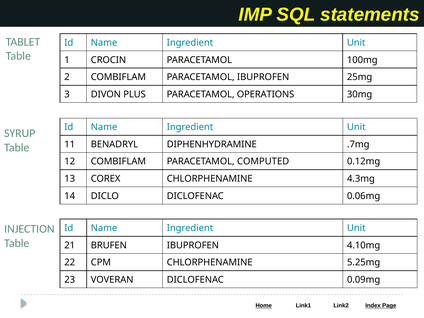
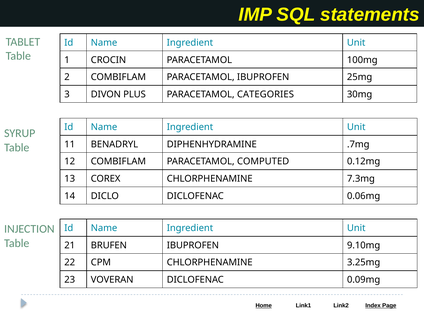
OPERATIONS: OPERATIONS -> CATEGORIES (265, 94)
4.3mg: 4.3mg -> 7.3mg (361, 179)
4.10mg: 4.10mg -> 9.10mg (364, 245)
5.25mg: 5.25mg -> 3.25mg (364, 262)
